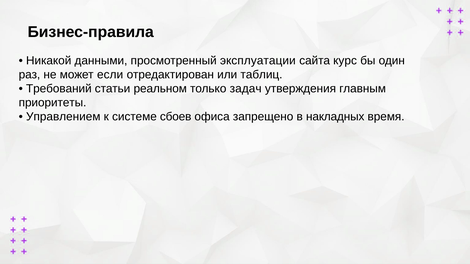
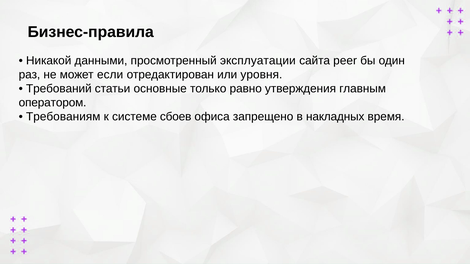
курс: курс -> peer (345, 61)
таблиц: таблиц -> уровня (261, 75)
реальном: реальном -> основные (160, 89)
задач: задач -> равно (246, 89)
приоритеты: приоритеты -> оператором (53, 103)
Управлением: Управлением -> Требованиям (63, 117)
